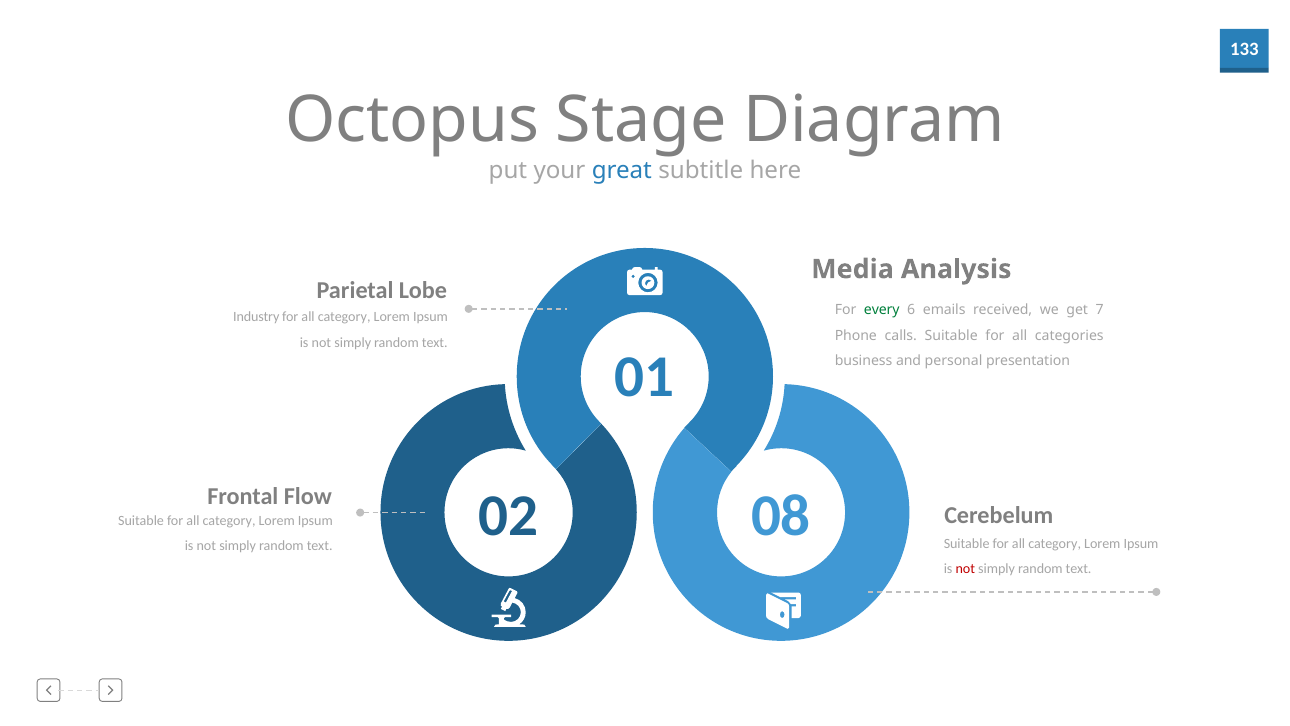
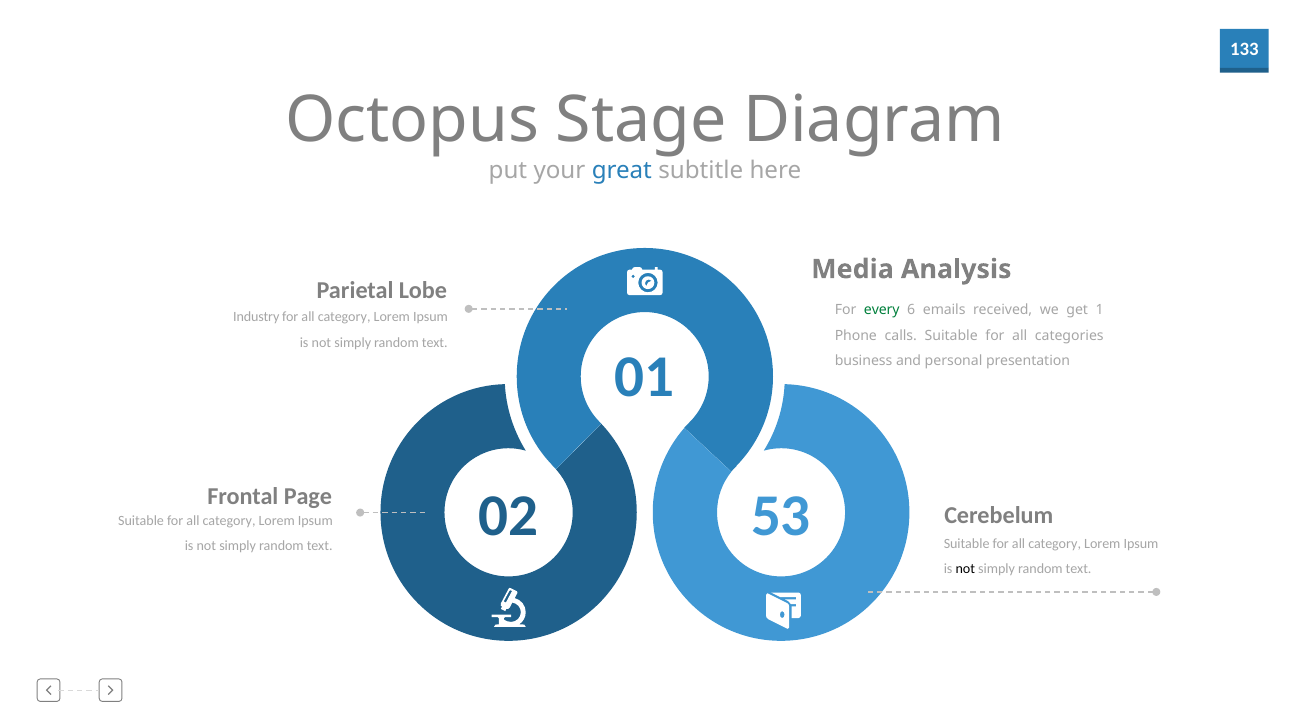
7: 7 -> 1 (1100, 310)
Flow: Flow -> Page (308, 497)
08: 08 -> 53 (781, 516)
not colour: red -> black (965, 569)
